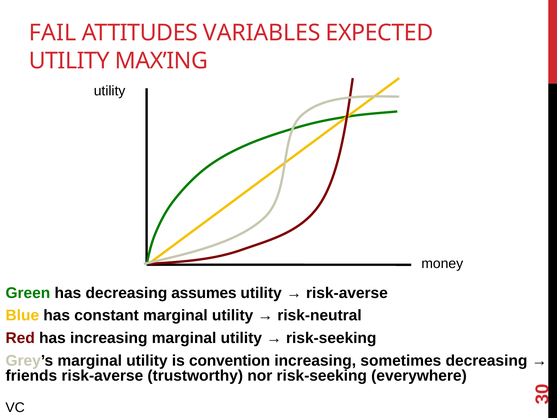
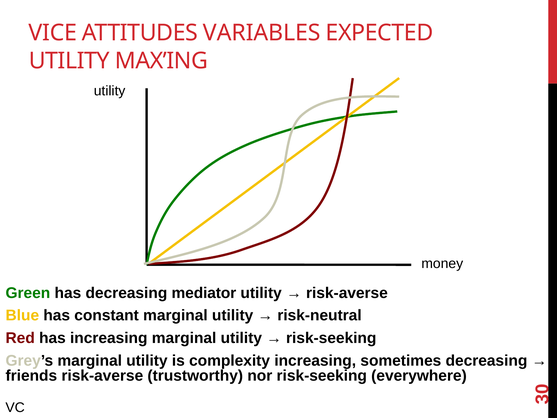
FAIL: FAIL -> VICE (53, 33)
assumes: assumes -> mediator (204, 293)
convention: convention -> complexity (230, 361)
